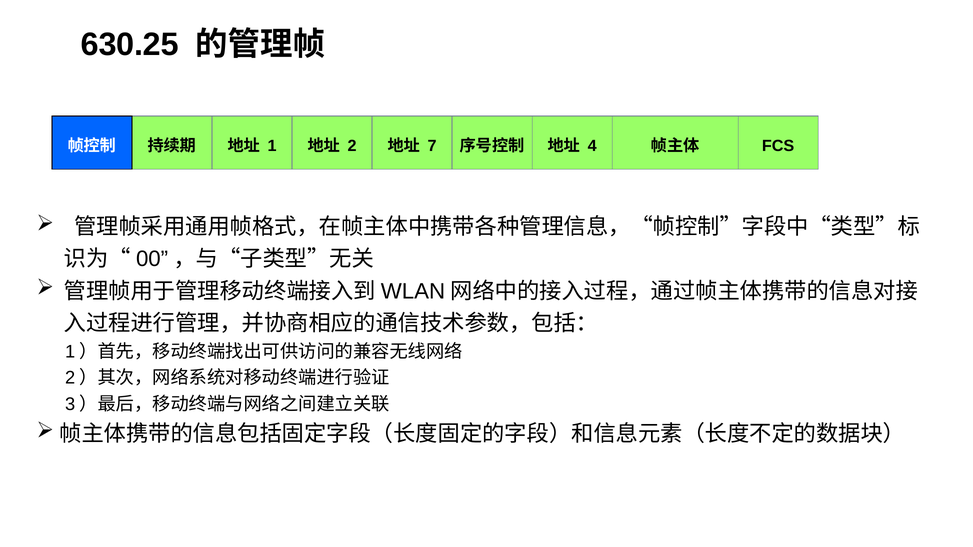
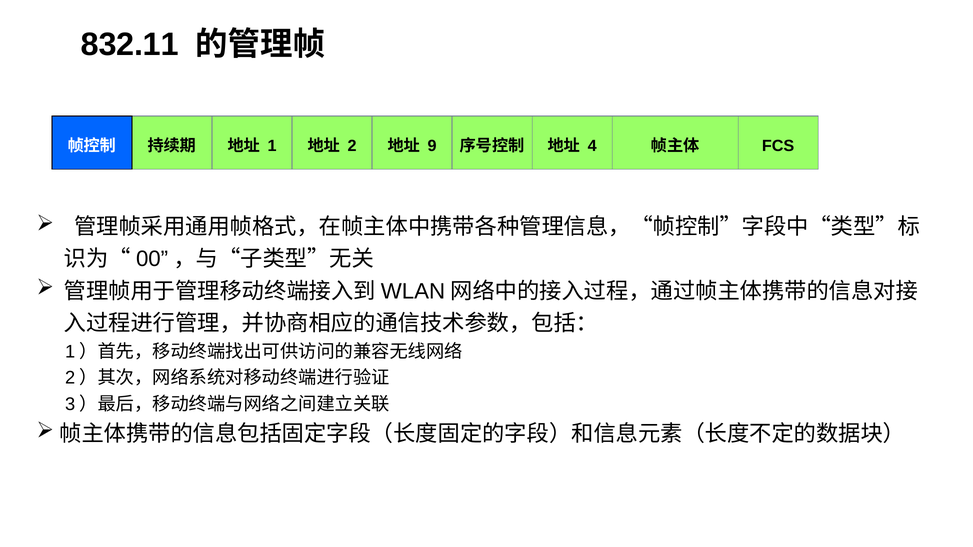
630.25: 630.25 -> 832.11 (130, 45)
7: 7 -> 9 (432, 146)
